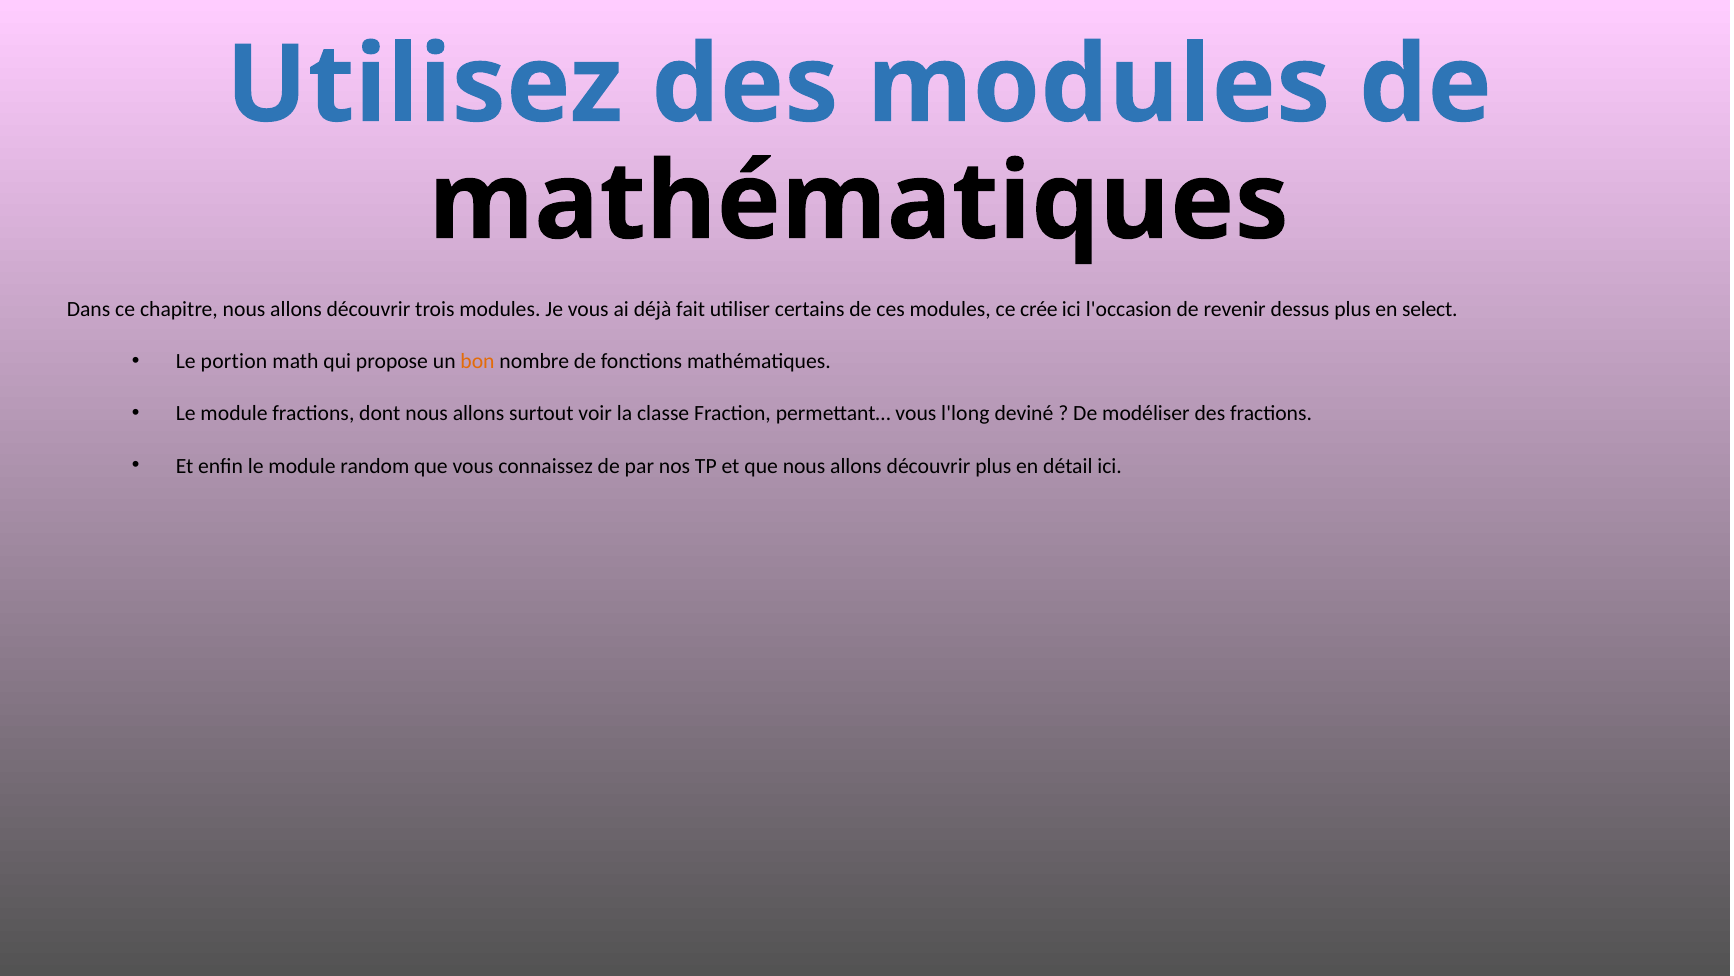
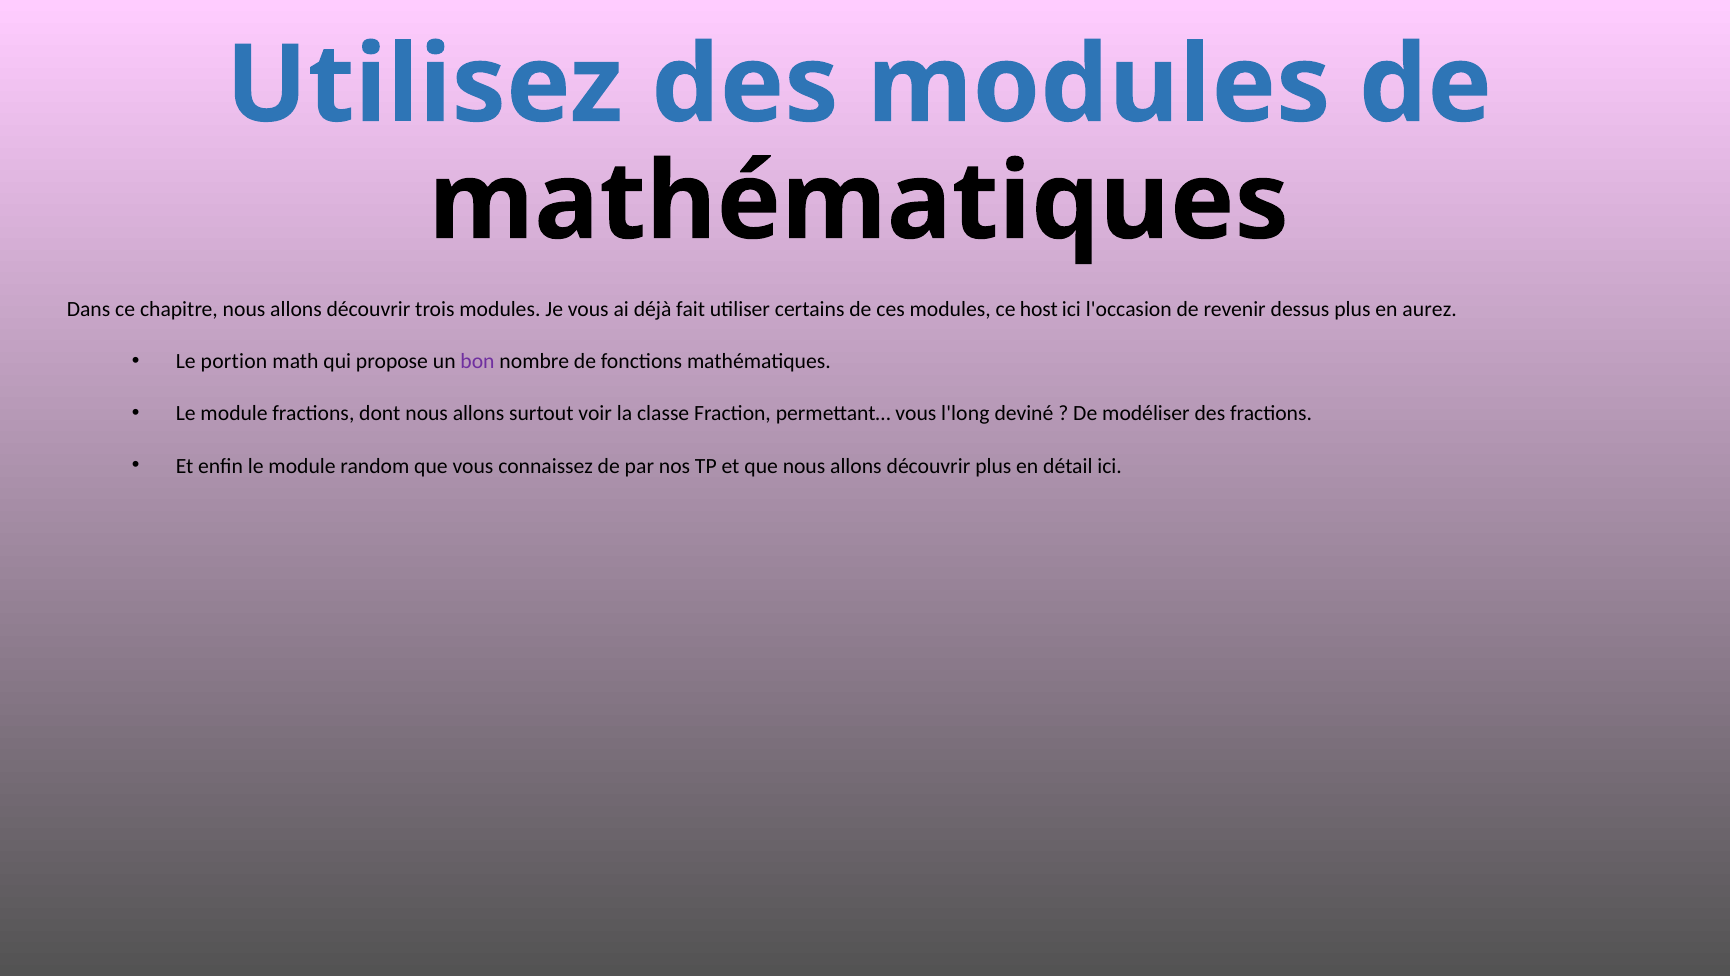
crée: crée -> host (1039, 310)
select: select -> aurez (1430, 310)
bon colour: orange -> purple (478, 362)
